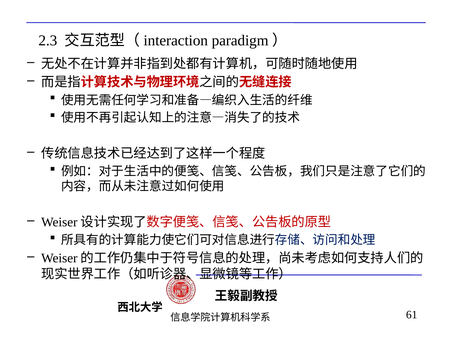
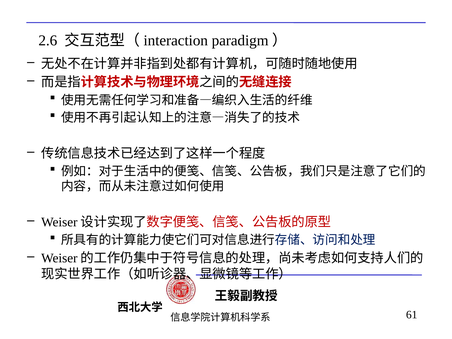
2.3: 2.3 -> 2.6 (48, 41)
